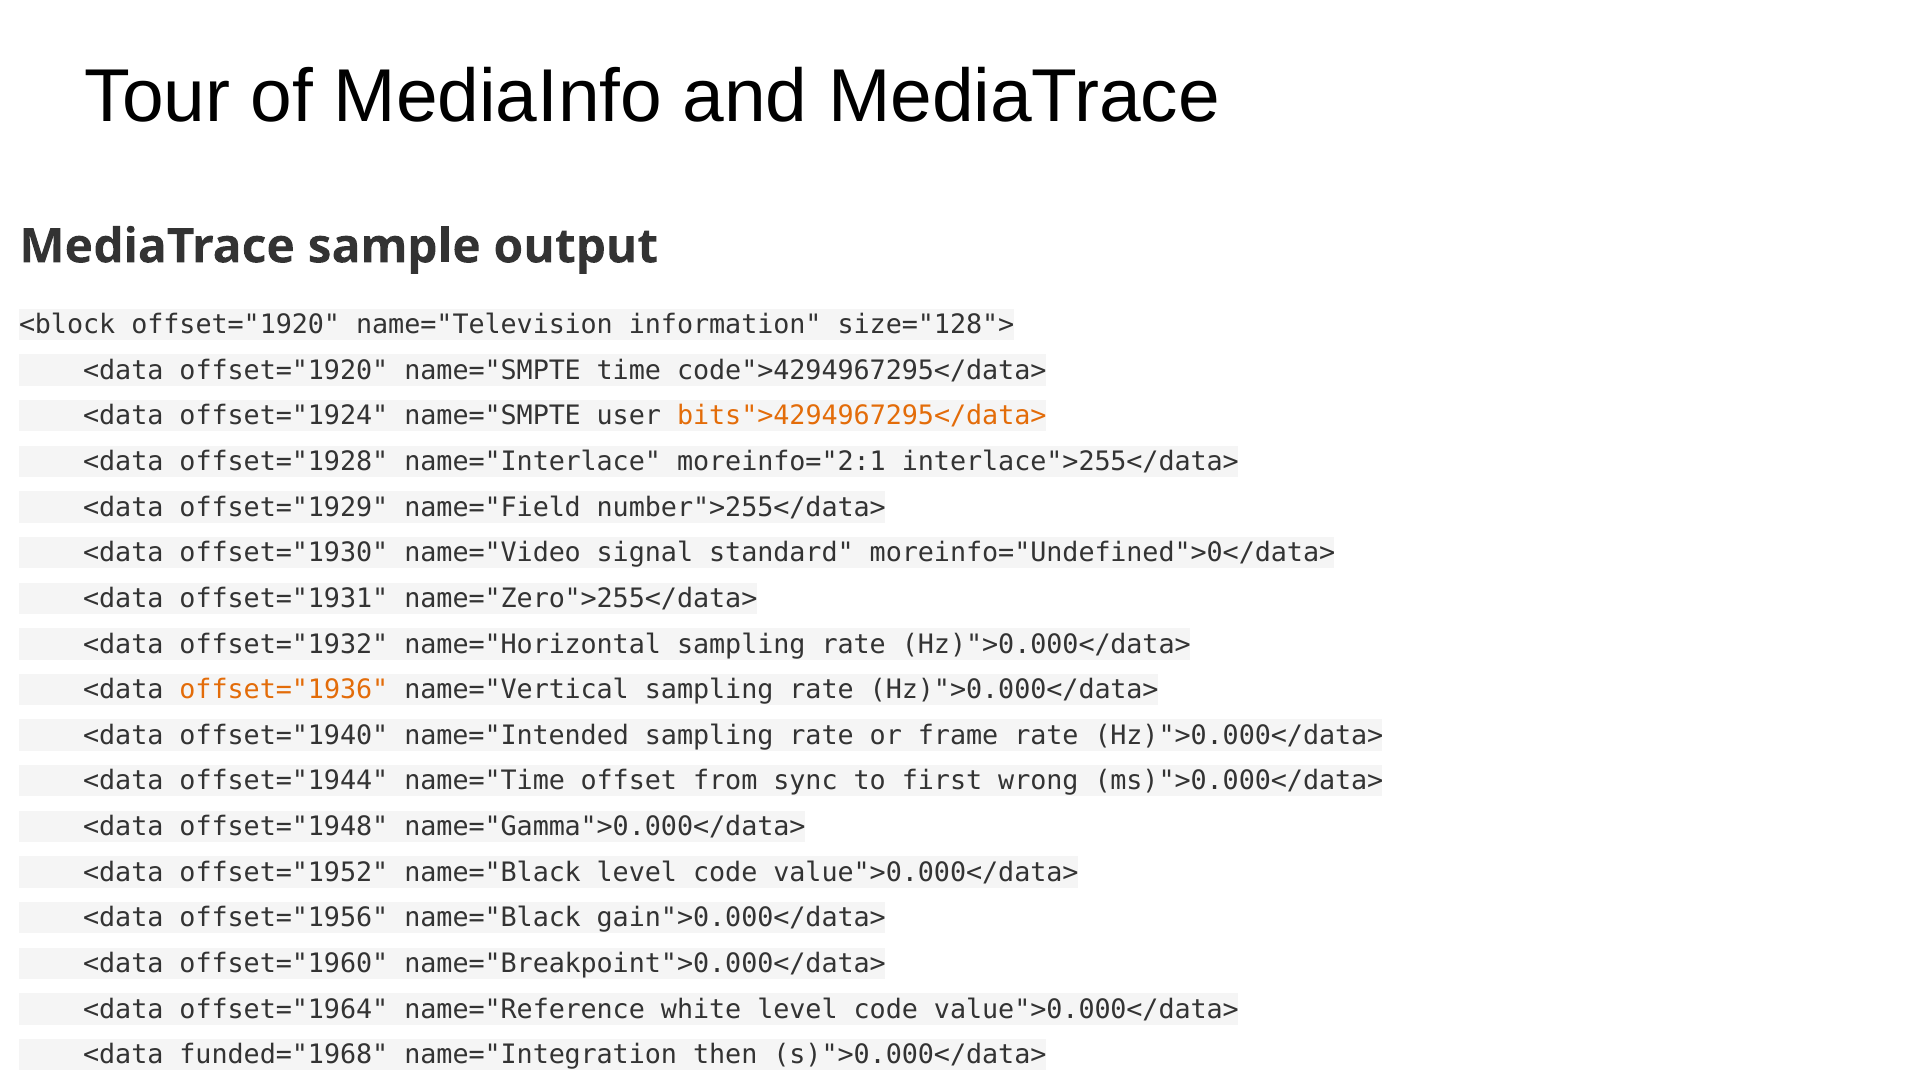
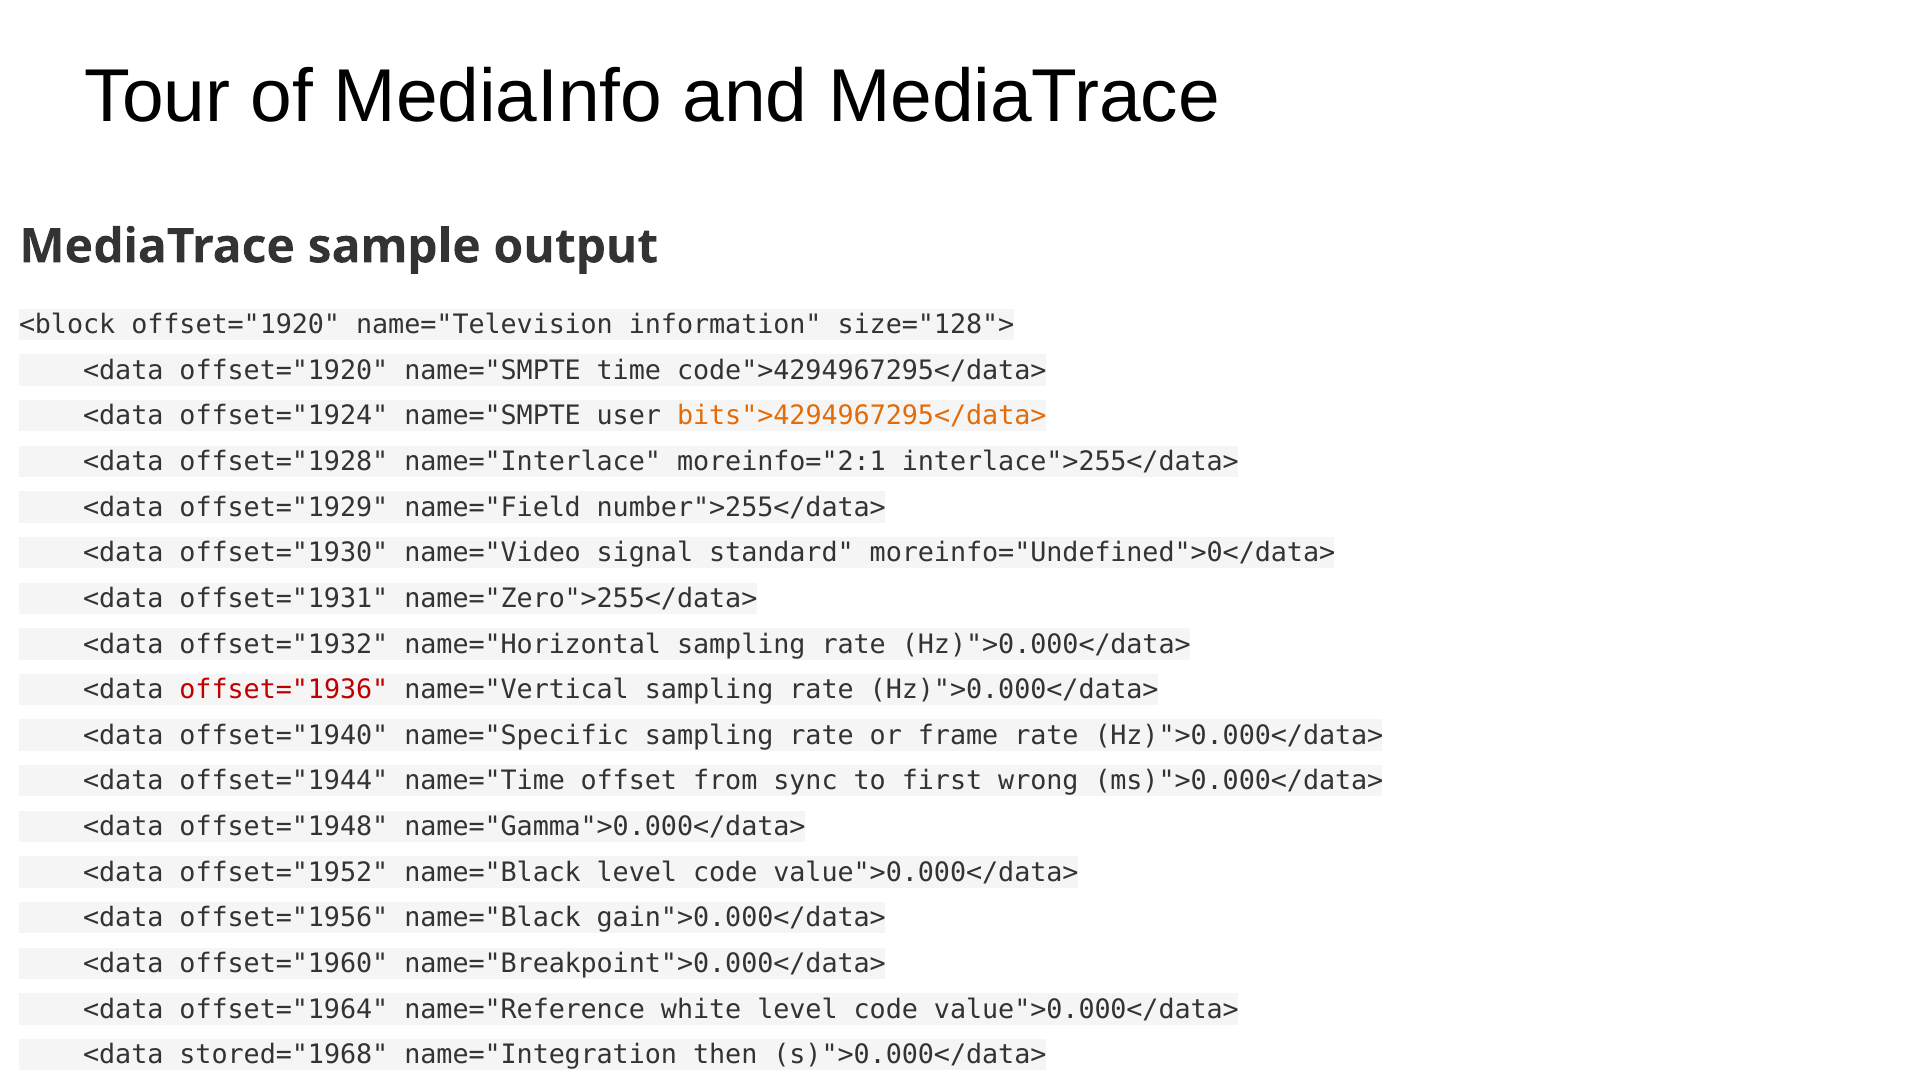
offset="1936 colour: orange -> red (284, 690)
name="Intended: name="Intended -> name="Specific (517, 736)
funded="1968: funded="1968 -> stored="1968 (284, 1055)
